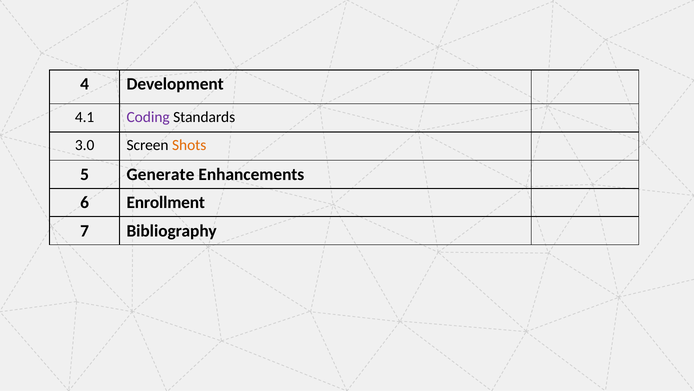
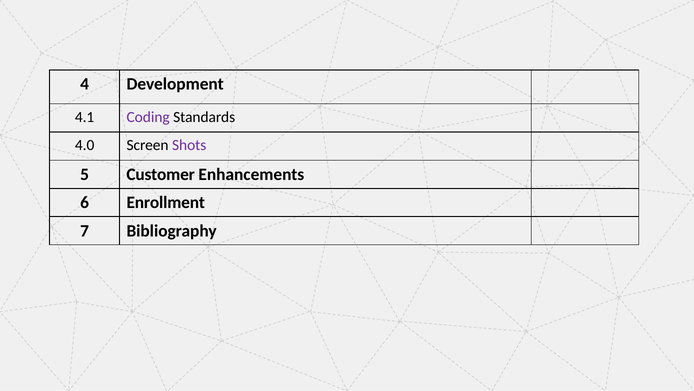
3.0: 3.0 -> 4.0 (85, 145)
Shots colour: orange -> purple (189, 145)
Generate: Generate -> Customer (161, 174)
